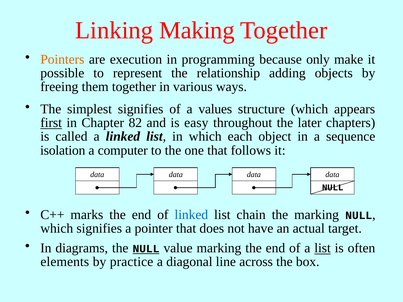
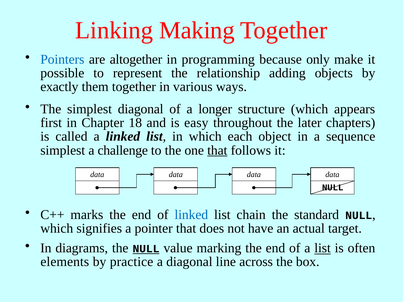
Pointers colour: orange -> blue (62, 59)
execution: execution -> altogether (136, 59)
freeing: freeing -> exactly (59, 87)
simplest signifies: signifies -> diagonal (141, 109)
values: values -> longer (215, 109)
first underline: present -> none (51, 123)
82: 82 -> 18 (135, 123)
isolation: isolation -> simplest (63, 150)
computer: computer -> challenge (123, 150)
that underline: none -> present (217, 150)
the marking: marking -> standard (317, 215)
